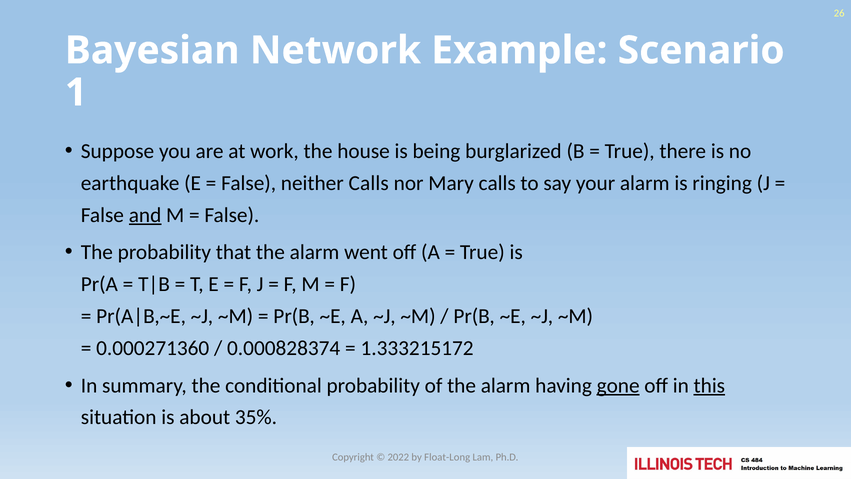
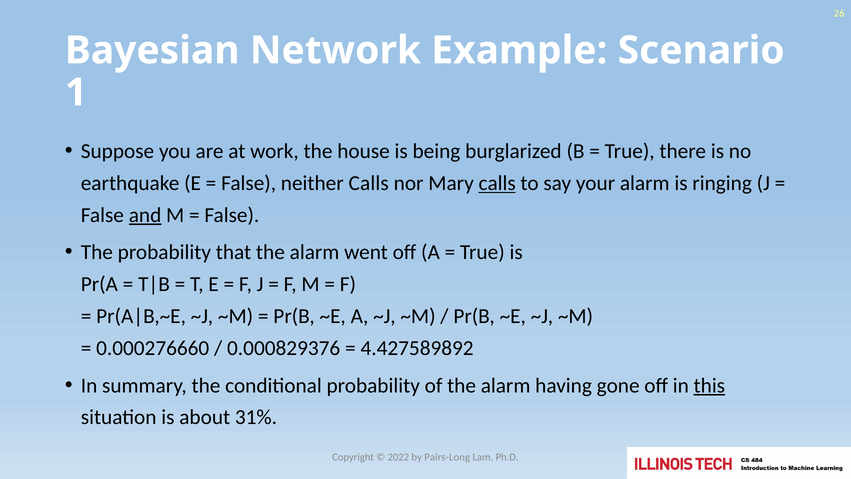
calls underline: none -> present (497, 183)
0.000271360: 0.000271360 -> 0.000276660 (153, 348)
0.000828374: 0.000828374 -> 0.000829376 (284, 348)
1.333215172: 1.333215172 -> 4.427589892 (417, 348)
gone underline: present -> none (618, 385)
35%: 35% -> 31% (256, 417)
Float-Long: Float-Long -> Pairs-Long (447, 457)
